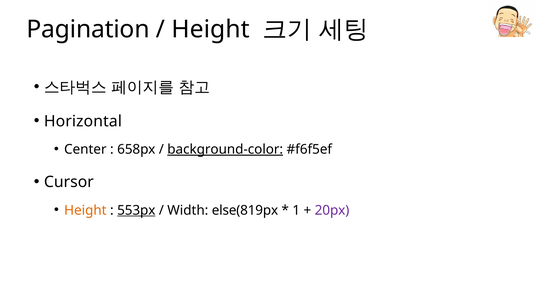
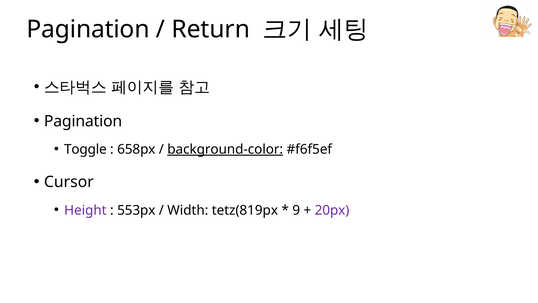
Height: Height -> Return (211, 29)
Horizontal: Horizontal -> Pagination (83, 121)
Center: Center -> Toggle (85, 149)
Height colour: orange -> purple (85, 210)
553px underline: present -> none (136, 210)
else(819px: else(819px -> tetz(819px (245, 210)
1: 1 -> 9 (296, 210)
